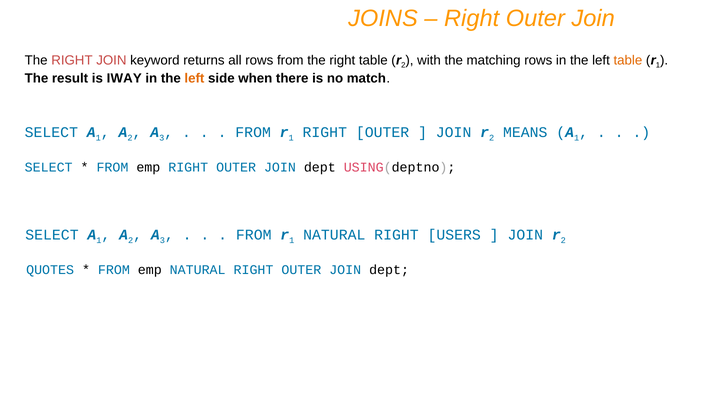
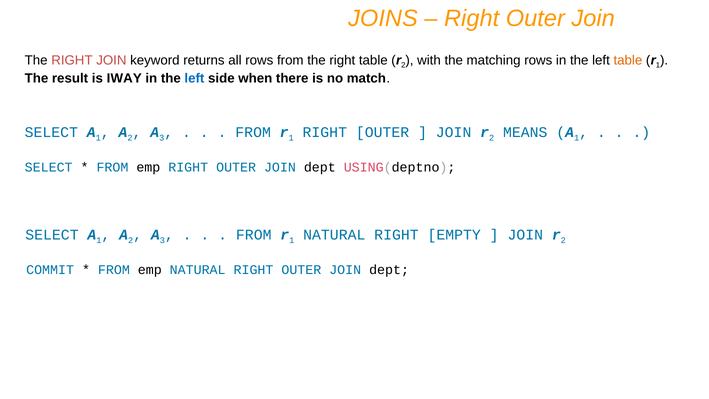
left colour: orange -> blue (194, 78)
USERS: USERS -> EMPTY (454, 235)
QUOTES: QUOTES -> COMMIT (50, 270)
